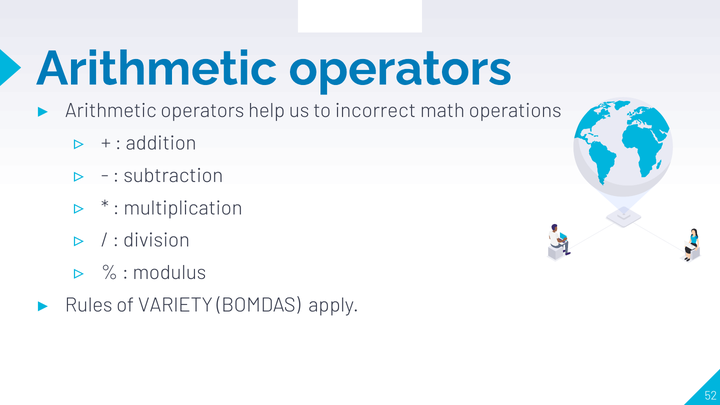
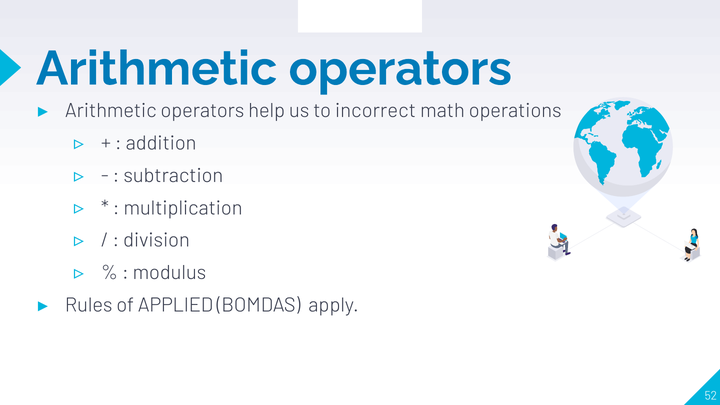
VARIETY: VARIETY -> APPLIED (175, 305)
